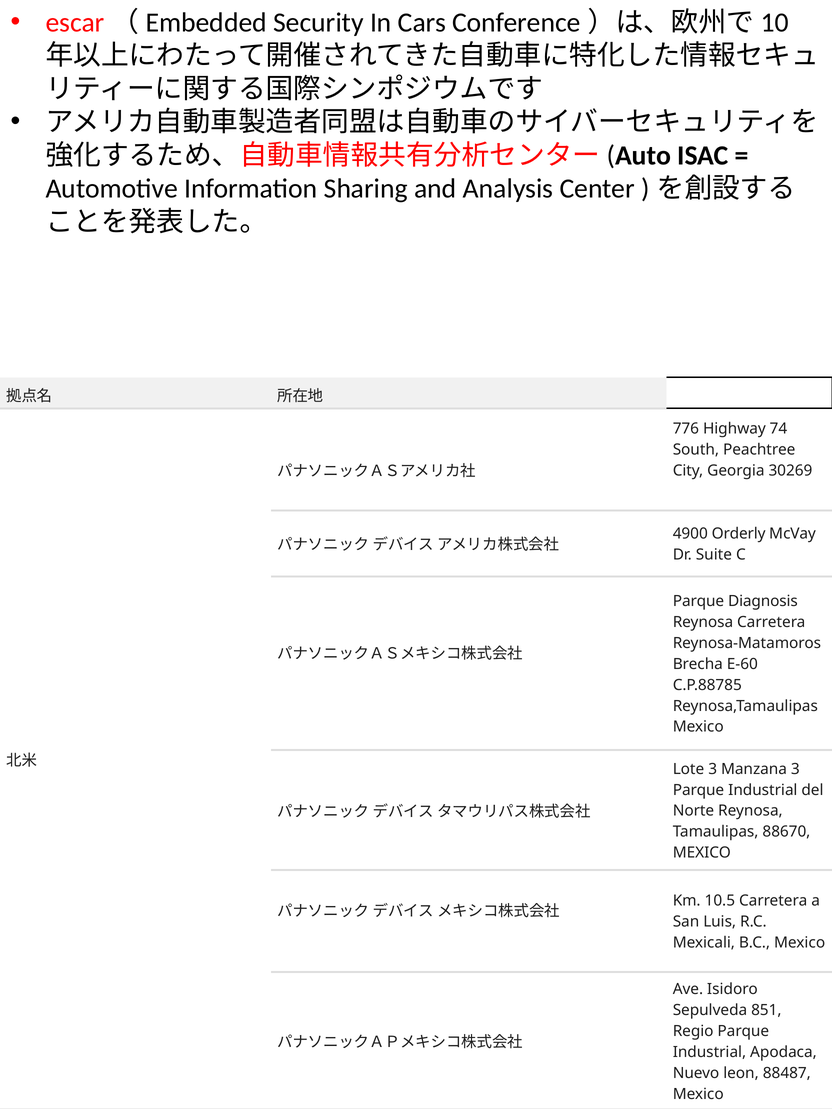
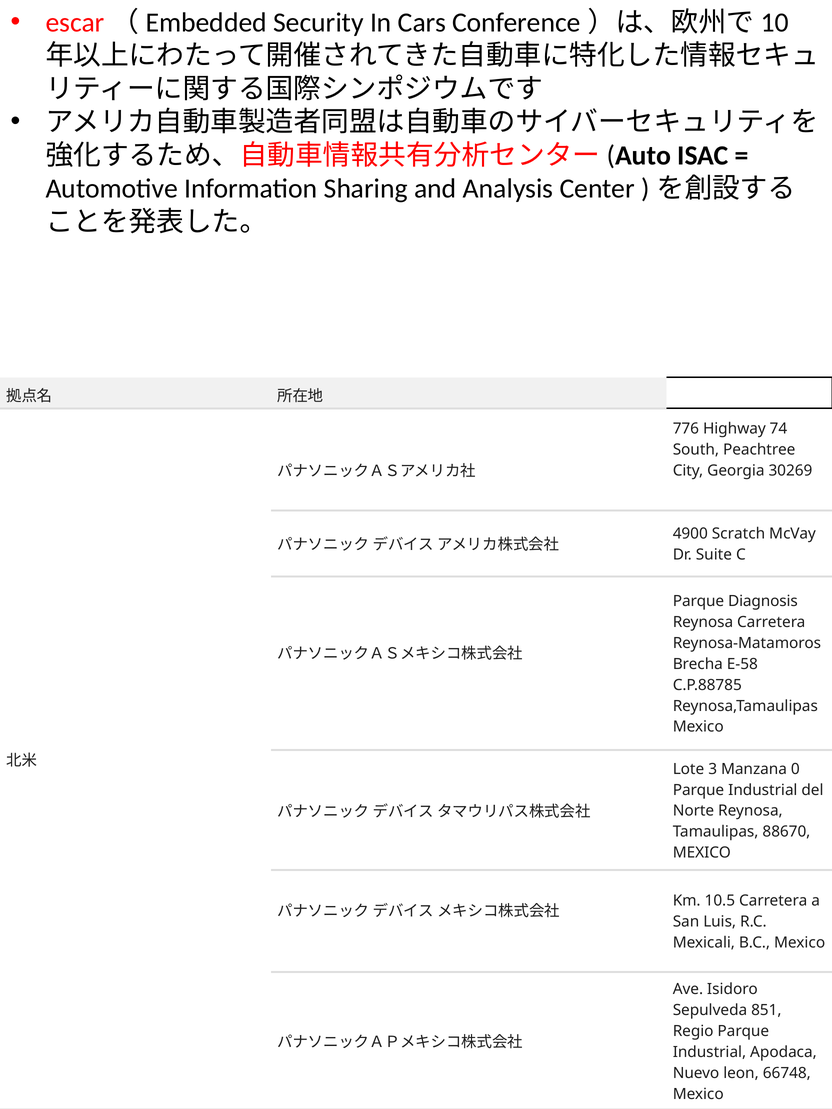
Orderly: Orderly -> Scratch (738, 534)
E-60: E-60 -> E-58 (742, 664)
Manzana 3: 3 -> 0 (795, 769)
88487: 88487 -> 66748 (787, 1073)
